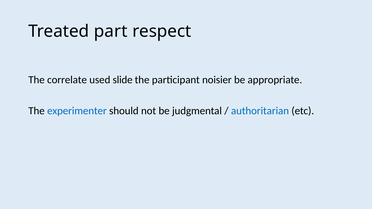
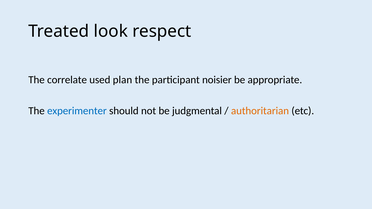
part: part -> look (111, 31)
slide: slide -> plan (122, 80)
authoritarian colour: blue -> orange (260, 111)
